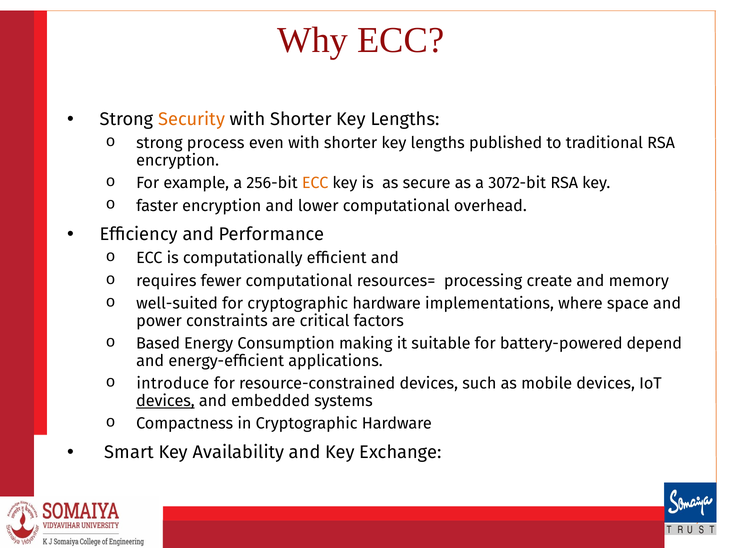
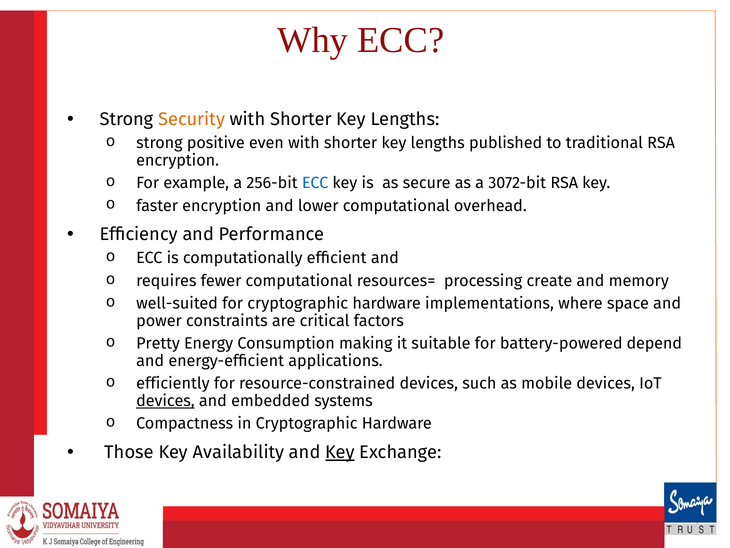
process: process -> positive (216, 143)
ECC colour: orange -> blue (315, 183)
Based: Based -> Pretty (158, 343)
introduce: introduce -> efficiently (173, 383)
Smart: Smart -> Those (129, 452)
Key underline: none -> present (340, 452)
